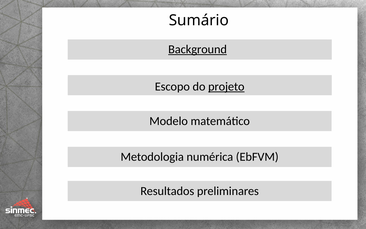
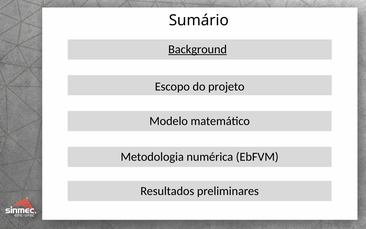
projeto underline: present -> none (226, 87)
